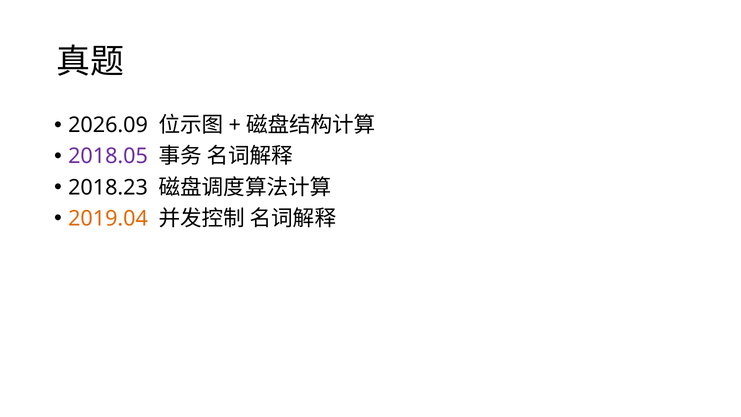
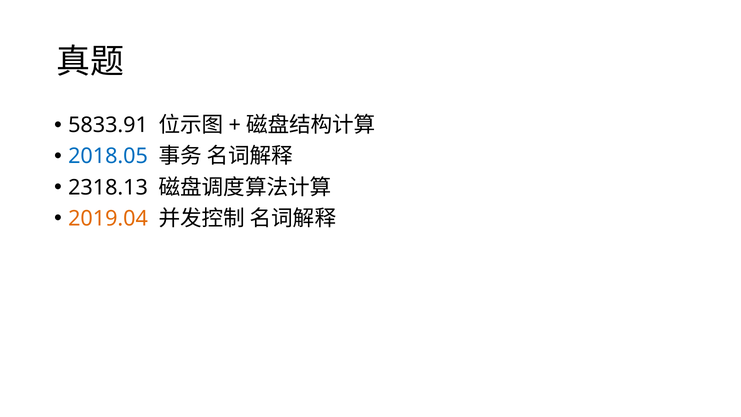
2026.09: 2026.09 -> 5833.91 (108, 125)
2018.05 colour: purple -> blue (108, 156)
2018.23: 2018.23 -> 2318.13 (108, 187)
